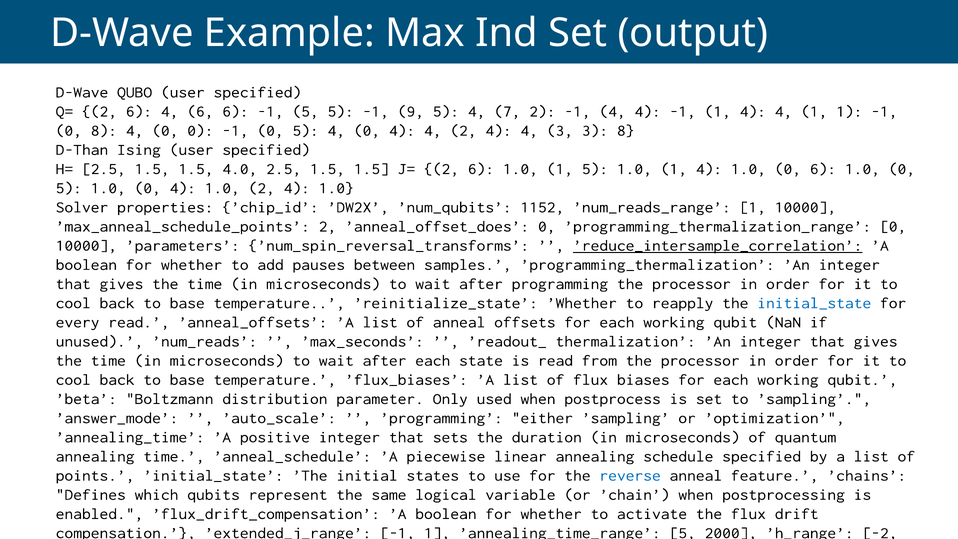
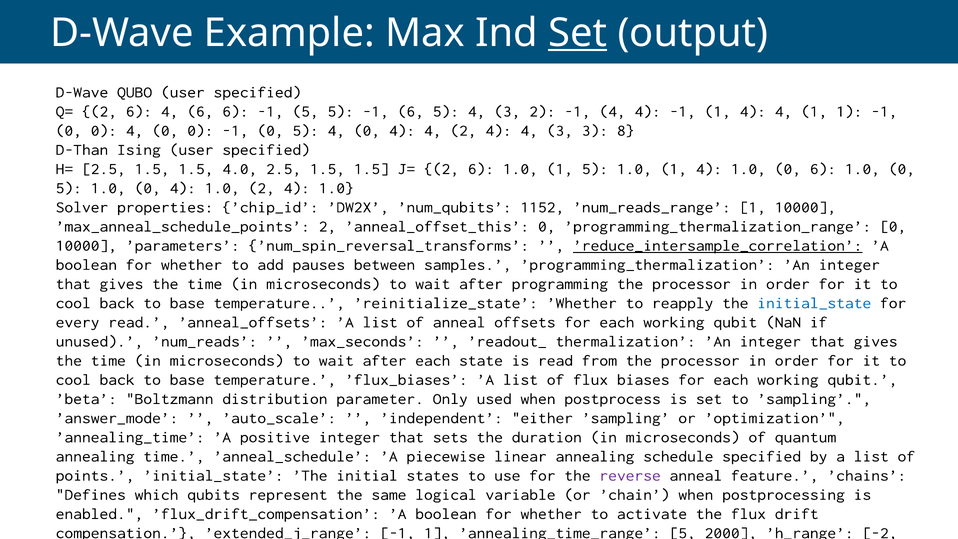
Set underline: none -> present (578, 33)
-1 9: 9 -> 6 (411, 111)
5 4 7: 7 -> 3 (507, 111)
8: 8 -> 0 (104, 130)
’anneal_offset_does: ’anneal_offset_does -> ’anneal_offset_this (437, 226)
’programming: ’programming -> ’independent (442, 418)
reverse colour: blue -> purple (630, 475)
